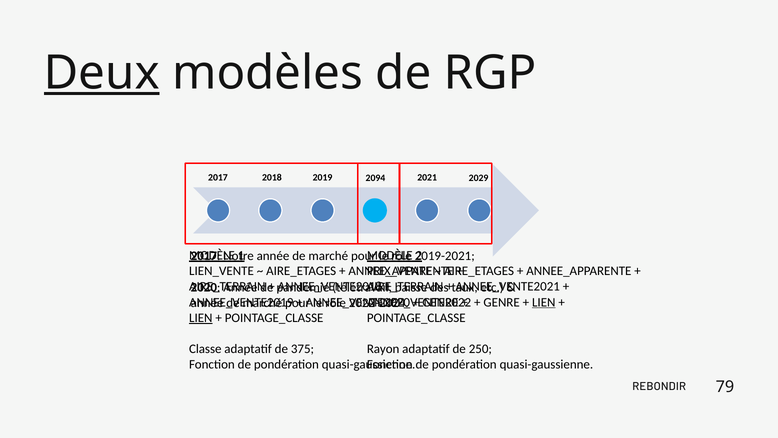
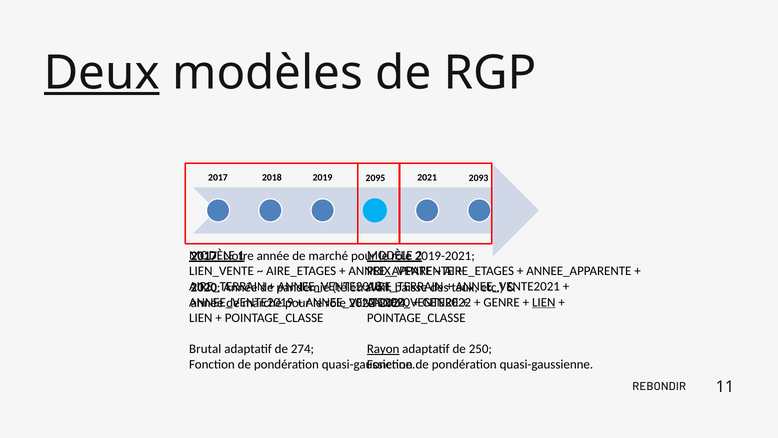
2094: 2094 -> 2095 (375, 178)
2029: 2029 -> 2093 (479, 178)
LIEN underline: present -> none (201, 318)
Classe: Classe -> Brutal (205, 349)
375: 375 -> 274 (302, 349)
Rayon underline: none -> present (383, 349)
79: 79 -> 11 (725, 386)
